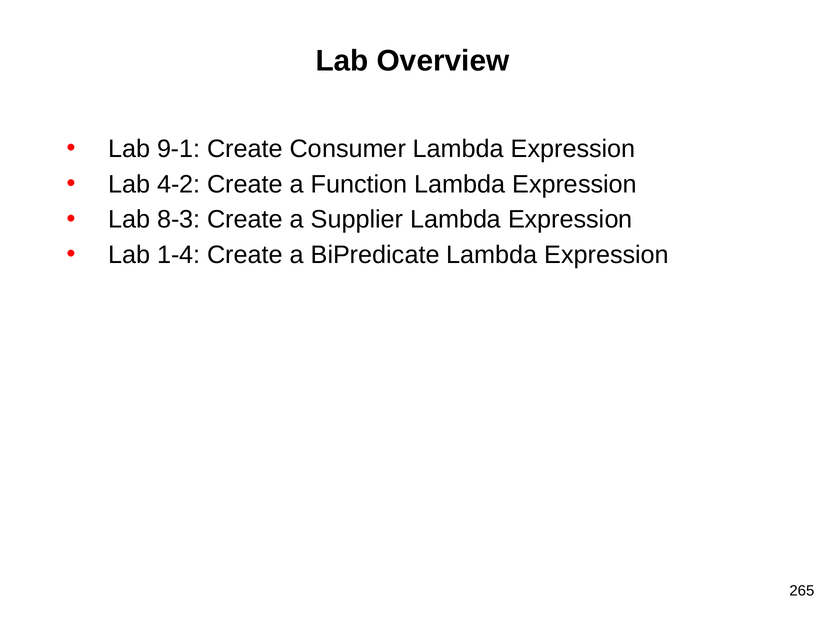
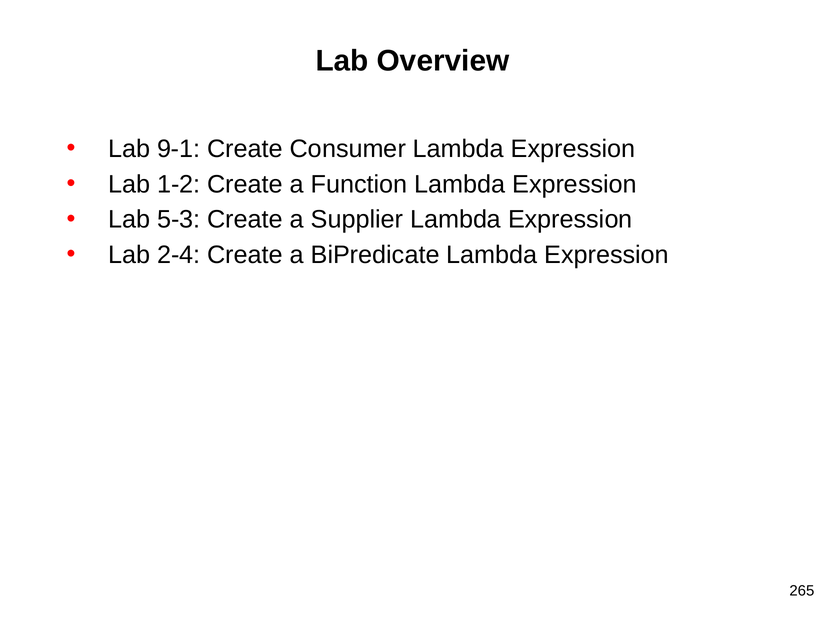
4-2: 4-2 -> 1-2 (179, 184)
8-3: 8-3 -> 5-3 (179, 219)
1-4: 1-4 -> 2-4 (179, 255)
